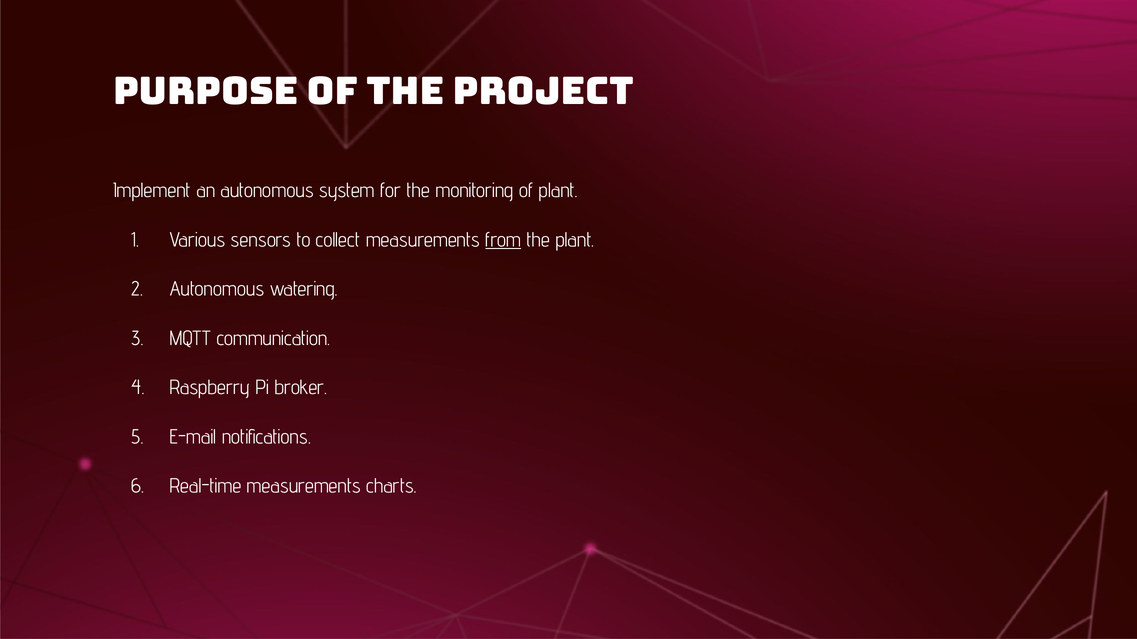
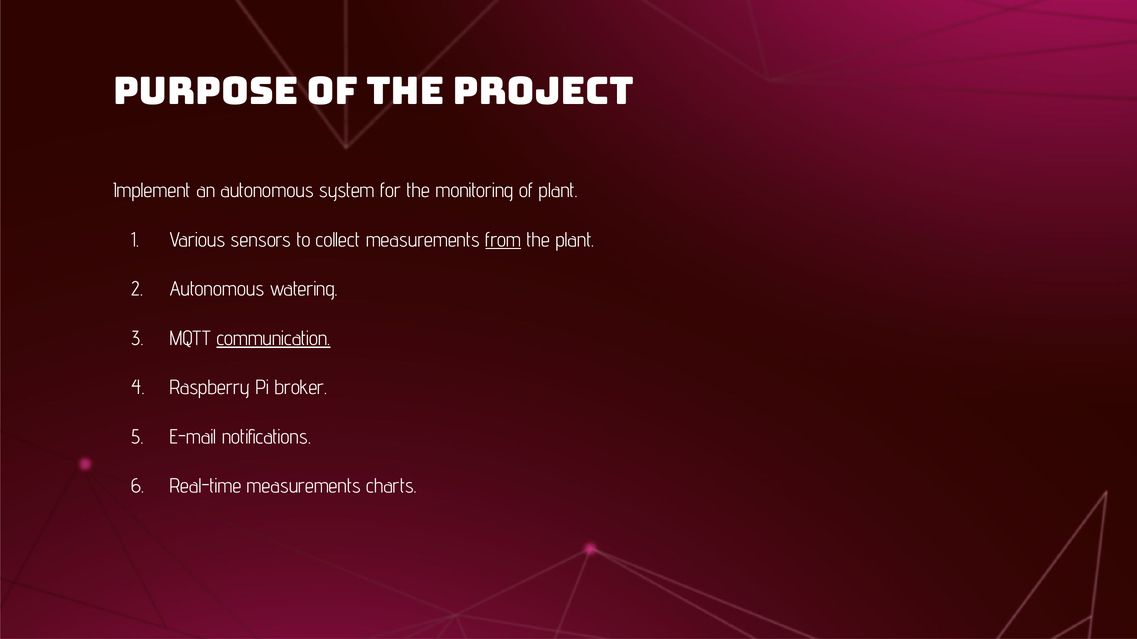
communication underline: none -> present (273, 339)
